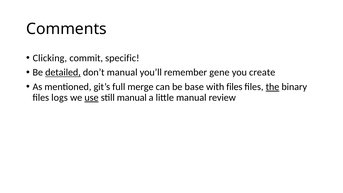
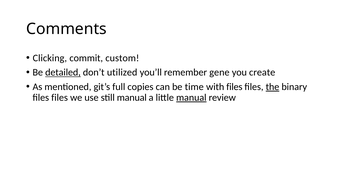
specific: specific -> custom (122, 58)
don’t manual: manual -> utilized (122, 72)
merge: merge -> copies (140, 87)
base: base -> time (194, 87)
logs: logs -> files (60, 98)
use underline: present -> none (92, 98)
manual underline: none -> present (191, 98)
